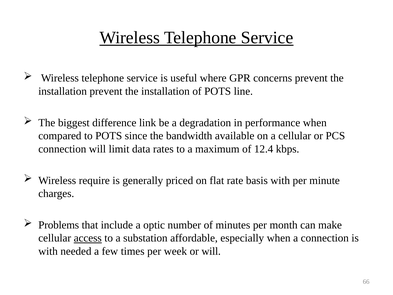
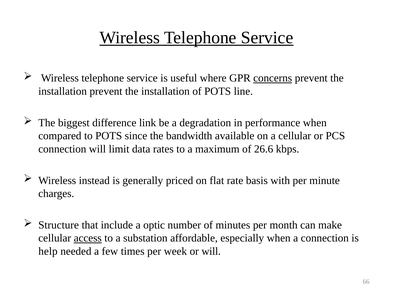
concerns underline: none -> present (273, 78)
12.4: 12.4 -> 26.6 (264, 149)
require: require -> instead (94, 180)
Problems: Problems -> Structure (59, 225)
with: with -> help (48, 251)
